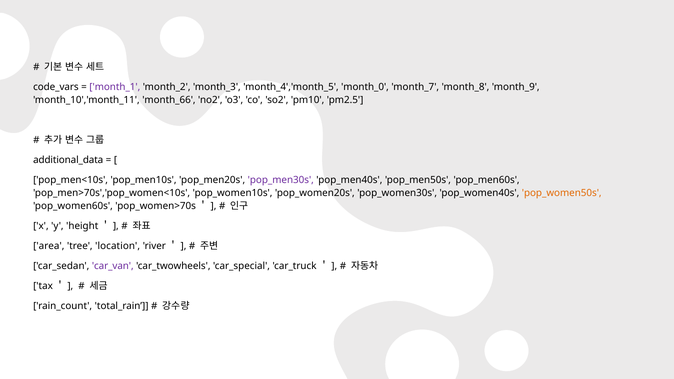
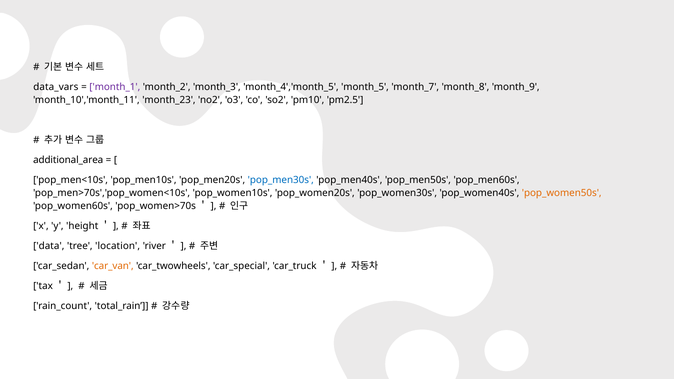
code_vars: code_vars -> data_vars (56, 87)
month_0: month_0 -> month_5 (365, 87)
month_66: month_66 -> month_23 (169, 100)
additional_data: additional_data -> additional_area (68, 160)
pop_men30s colour: purple -> blue (281, 180)
area: area -> data (49, 246)
car_van colour: purple -> orange (113, 266)
